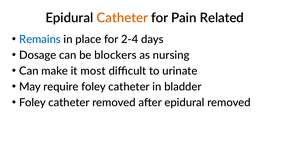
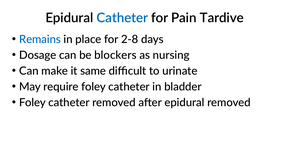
Catheter colour: orange -> blue (122, 18)
Related: Related -> Tardive (222, 18)
2-4: 2-4 -> 2-8 (130, 39)
most: most -> same (93, 71)
